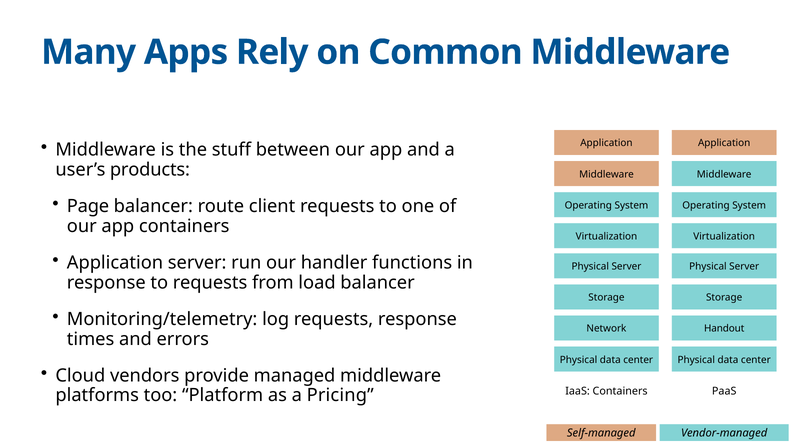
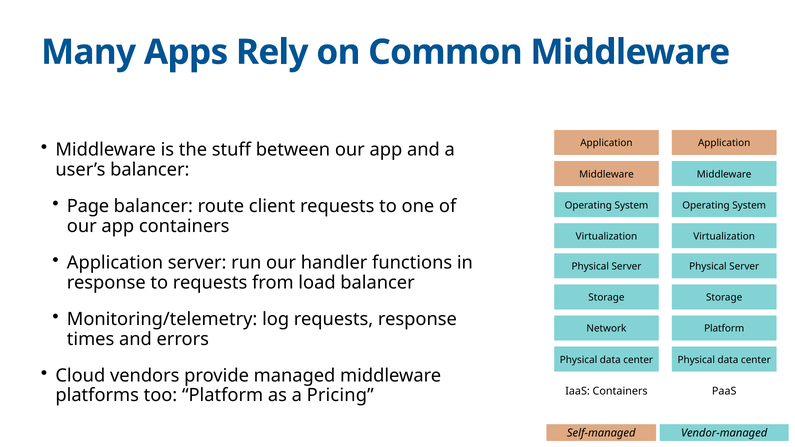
user’s products: products -> balancer (150, 170)
Handout: Handout -> Platform (724, 329)
